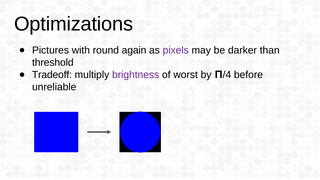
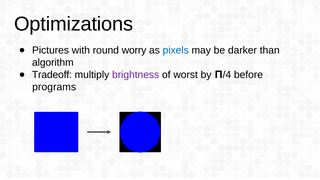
again: again -> worry (134, 50)
pixels colour: purple -> blue (176, 50)
threshold: threshold -> algorithm (53, 62)
unreliable: unreliable -> programs (54, 87)
